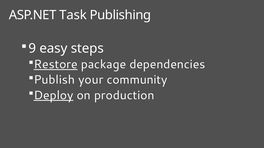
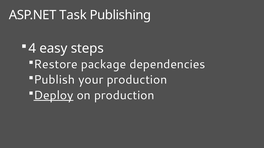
9: 9 -> 4 (32, 49)
Restore underline: present -> none (56, 65)
your community: community -> production (137, 80)
